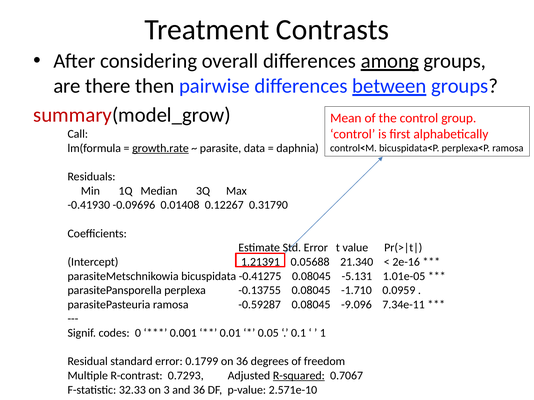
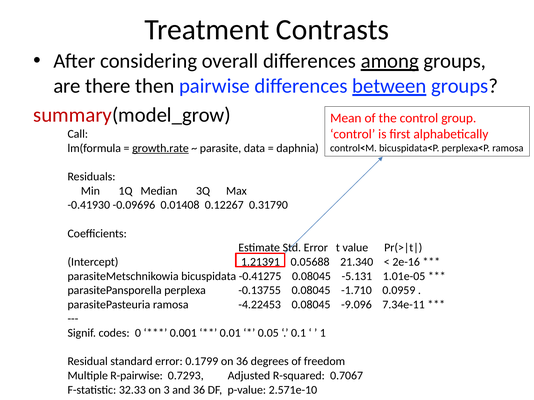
-0.59287: -0.59287 -> -4.22453 (260, 305)
R-contrast: R-contrast -> R-pairwise (137, 376)
R-squared underline: present -> none (299, 376)
